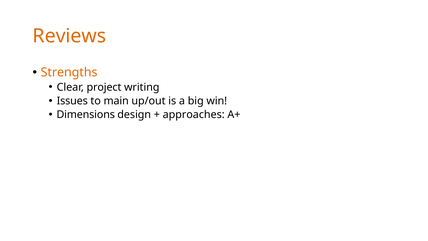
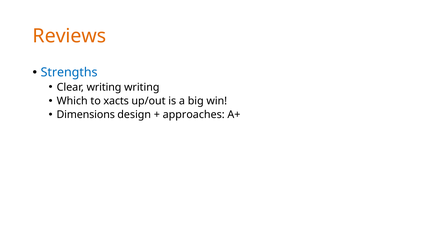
Strengths colour: orange -> blue (69, 72)
Clear project: project -> writing (104, 87)
Issues: Issues -> Which (72, 101)
main: main -> xacts (116, 101)
